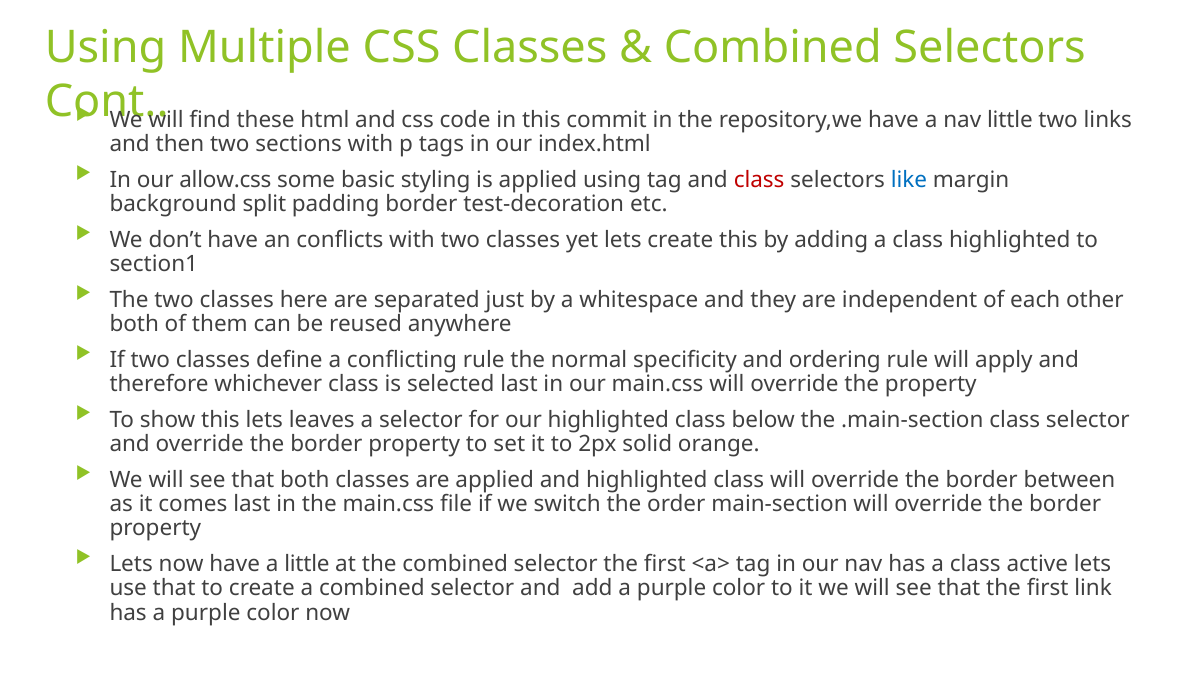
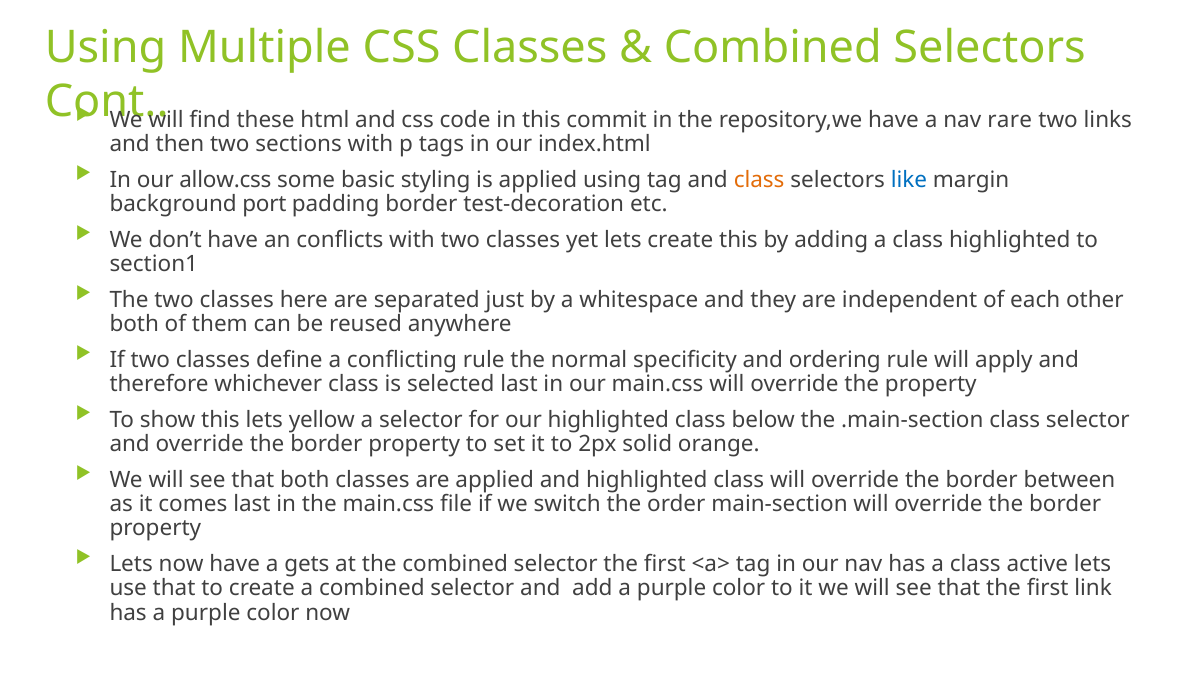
nav little: little -> rare (1010, 120)
class colour: red -> orange (759, 180)
split: split -> port (264, 204)
leaves: leaves -> yellow (322, 420)
a little: little -> gets (307, 564)
